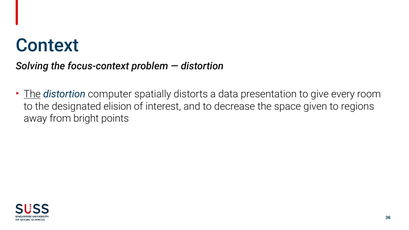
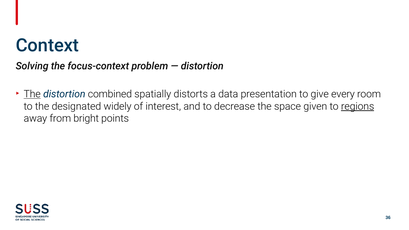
computer: computer -> combined (110, 94)
elision: elision -> widely (118, 106)
regions underline: none -> present (358, 106)
